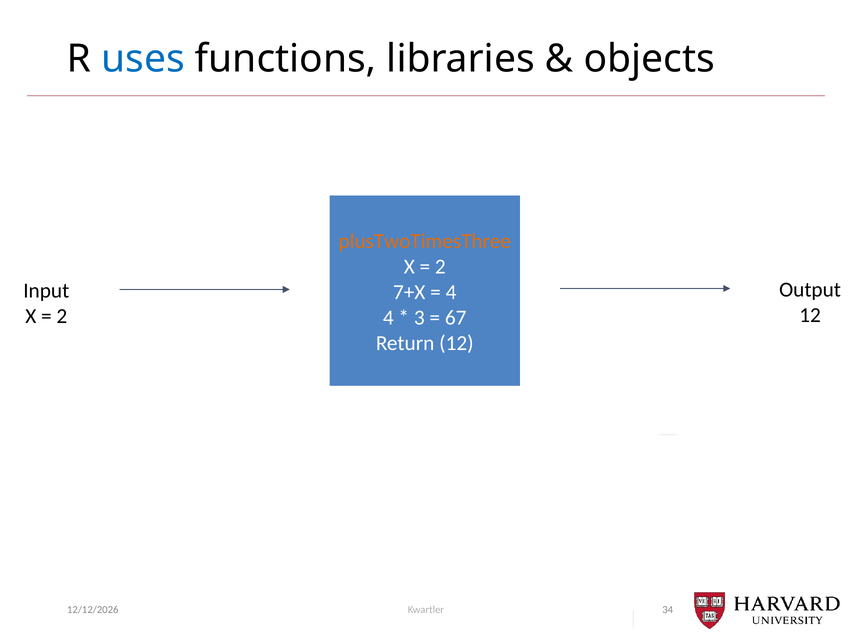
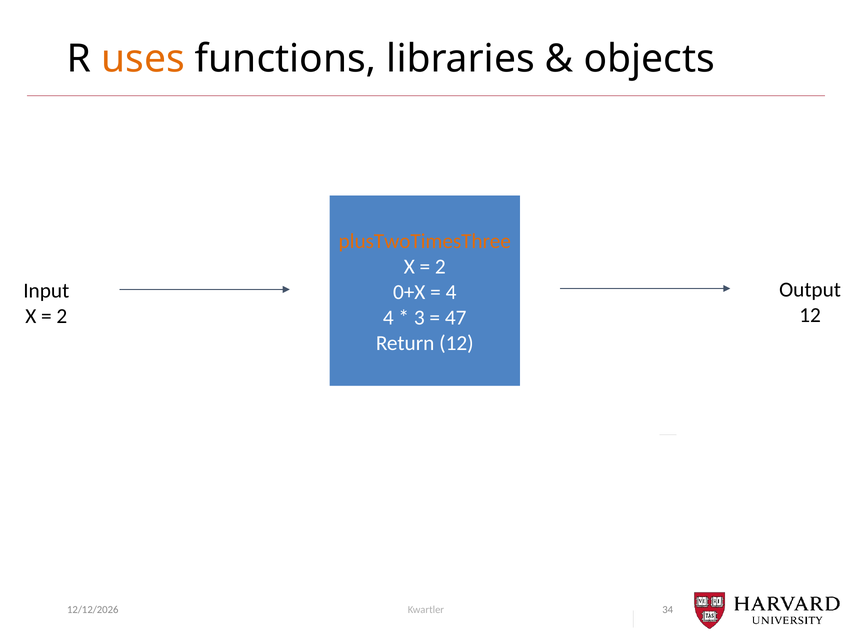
uses colour: blue -> orange (143, 59)
7+X: 7+X -> 0+X (409, 292)
67: 67 -> 47 (456, 318)
